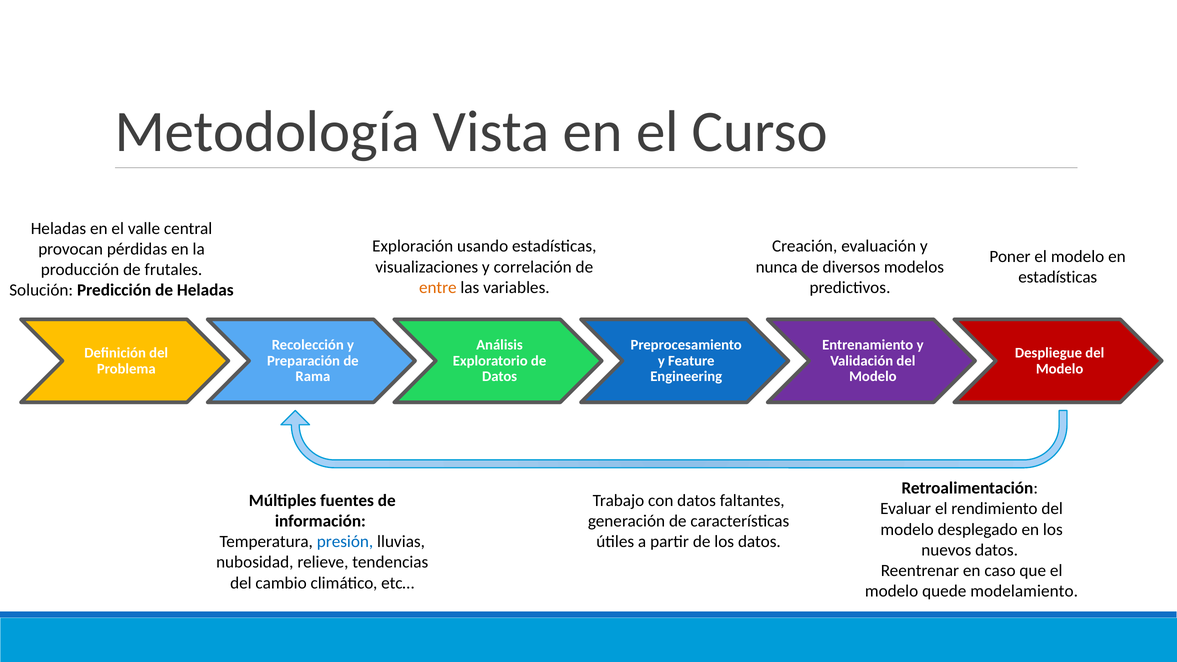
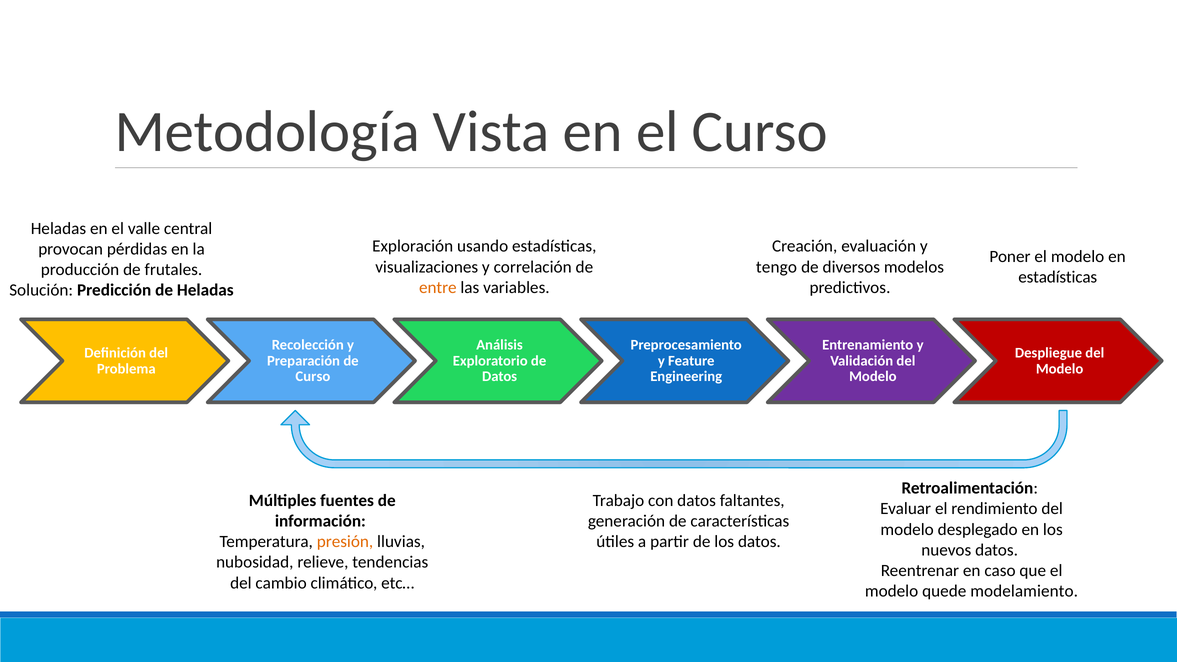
nunca: nunca -> tengo (776, 267)
Rama: Rama -> Curso (313, 377)
presión colour: blue -> orange (345, 542)
